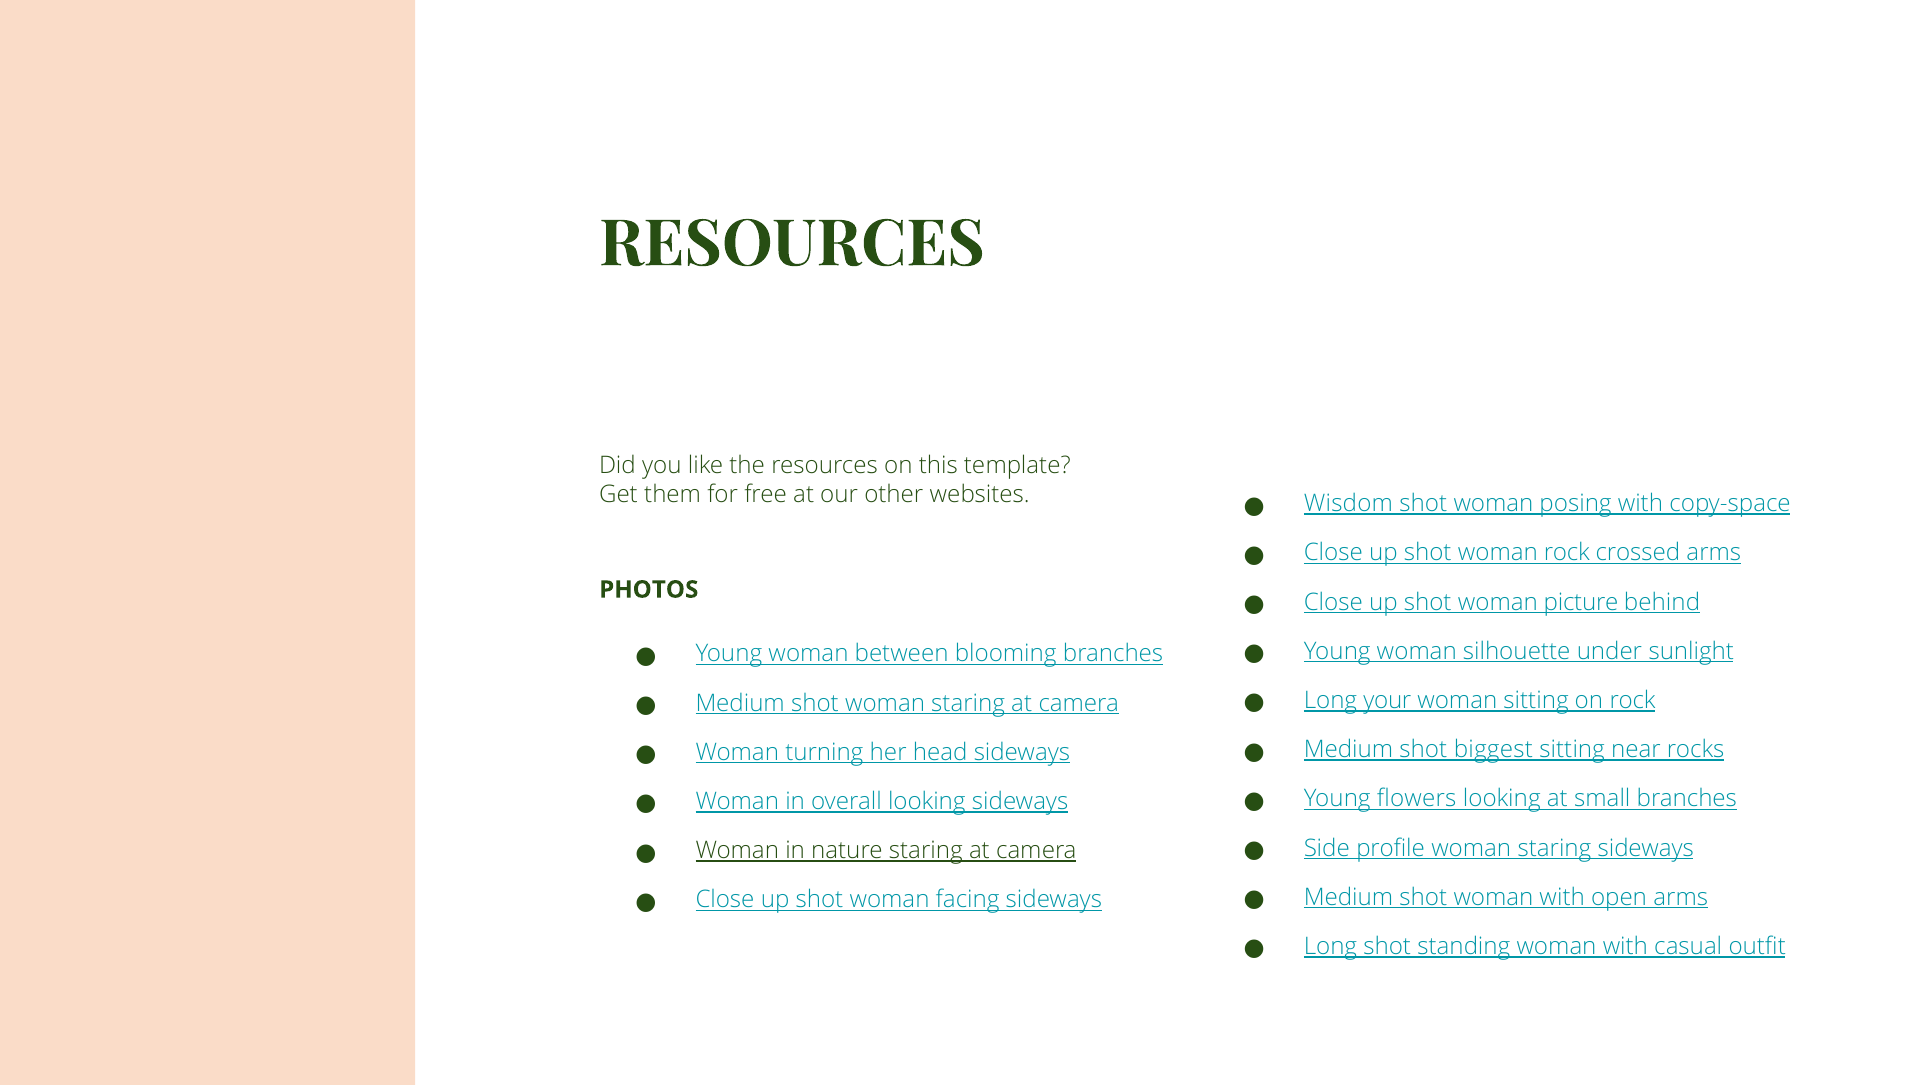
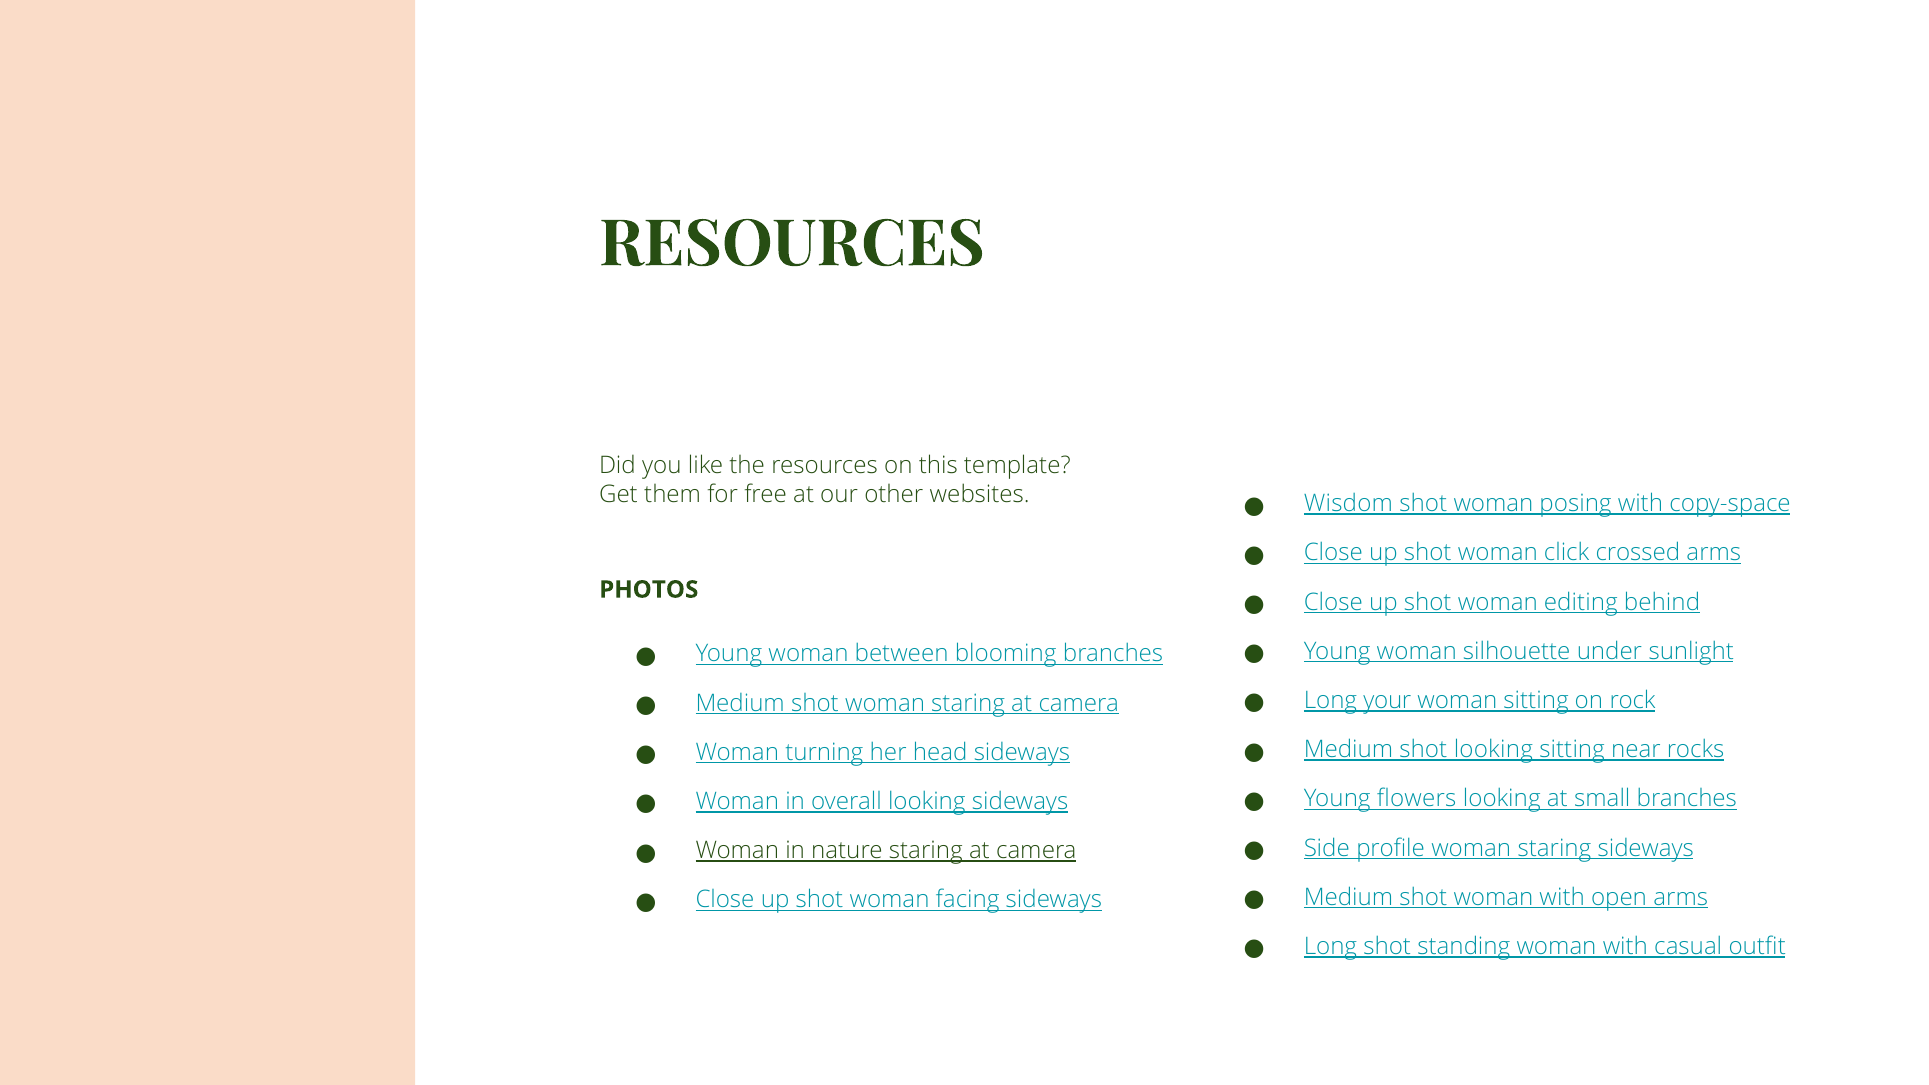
woman rock: rock -> click (1567, 553)
picture: picture -> editing (1581, 602)
shot biggest: biggest -> looking (1493, 750)
